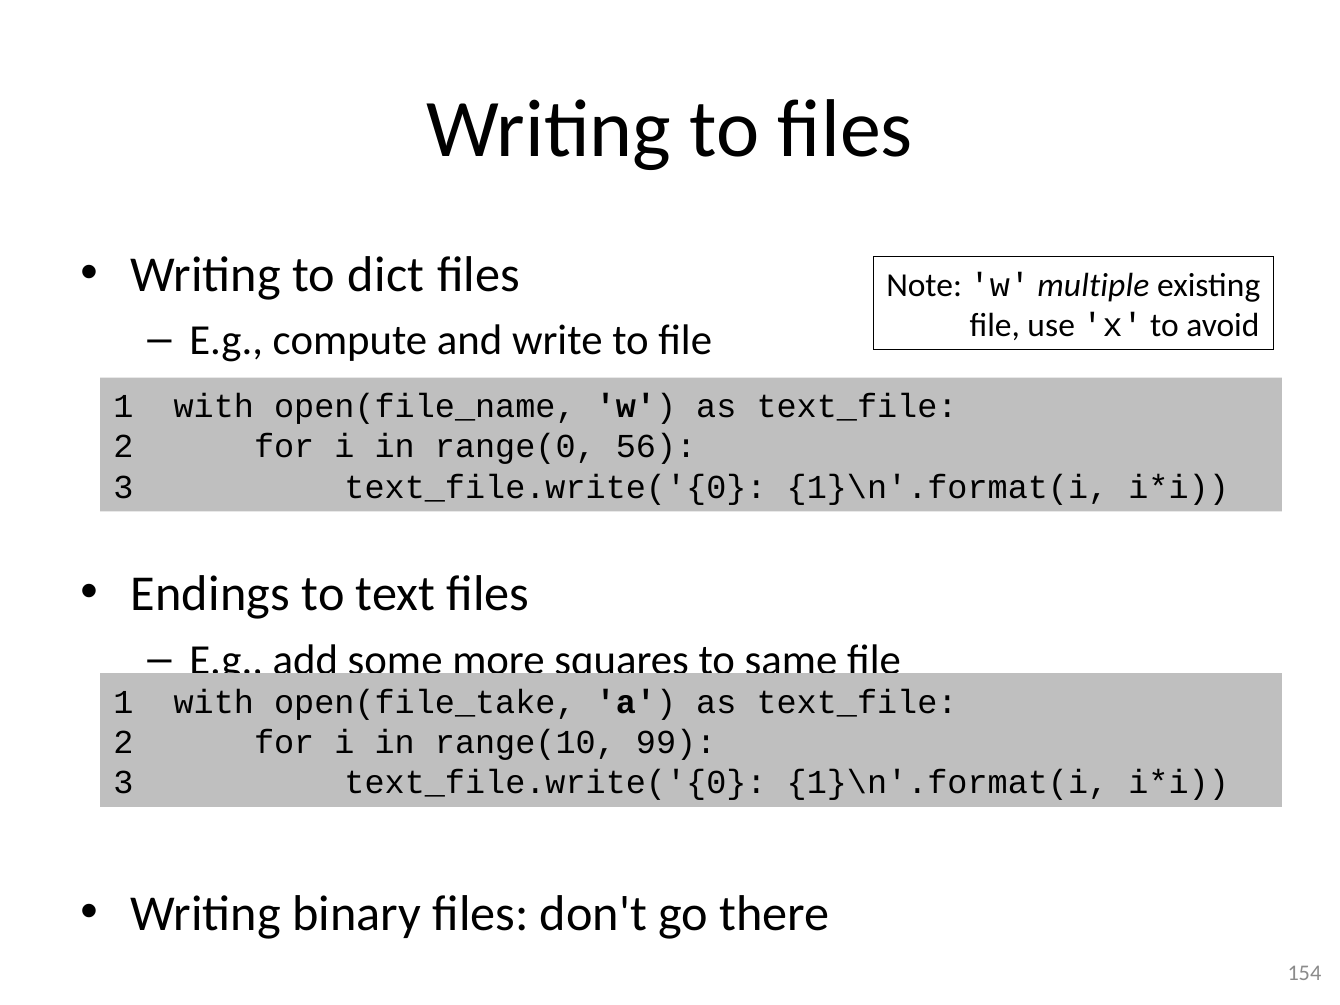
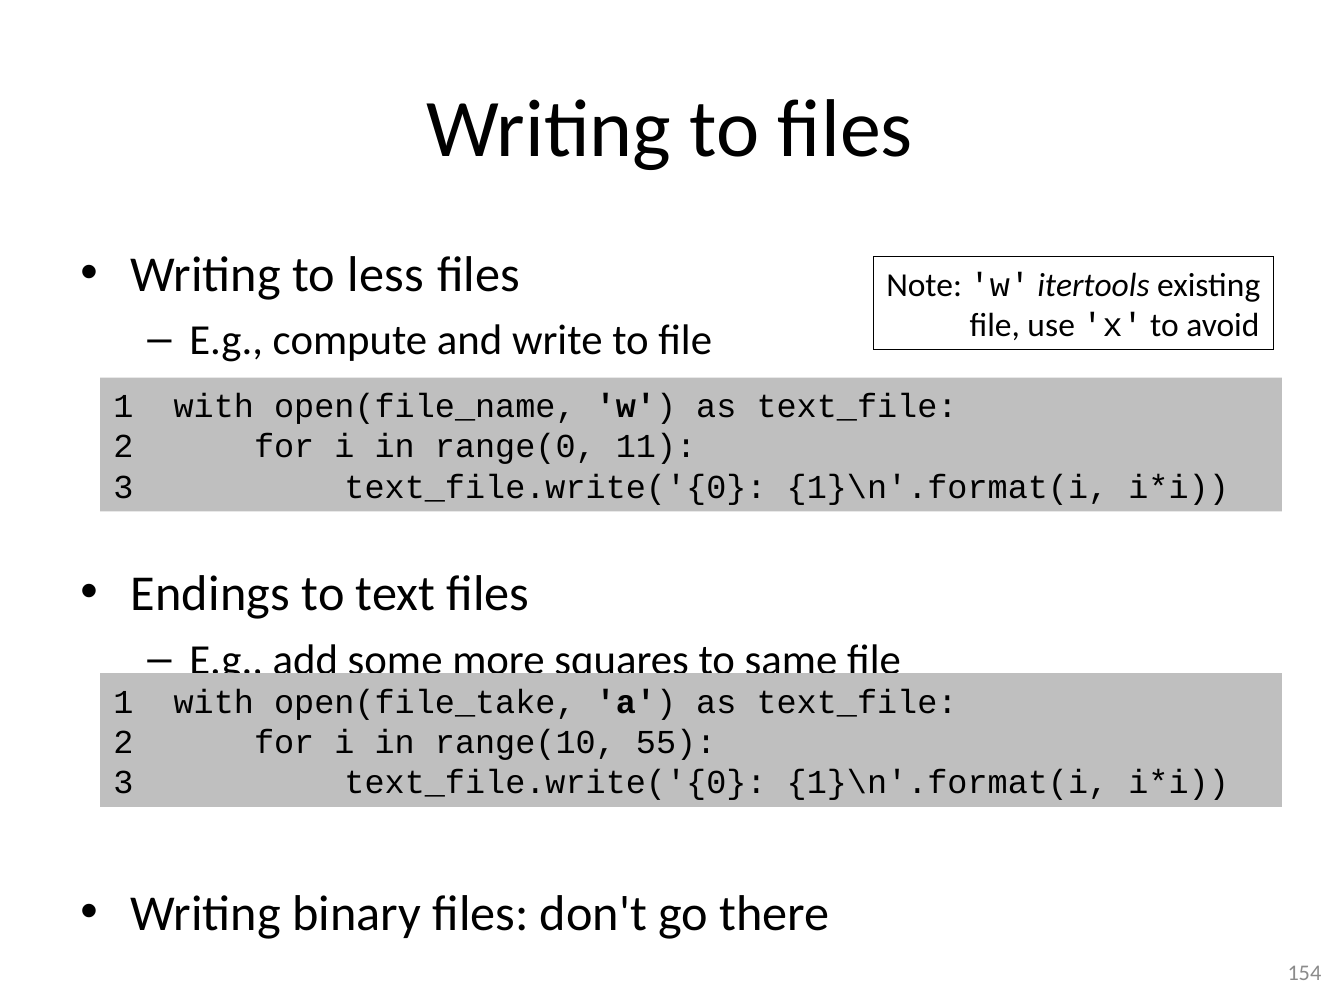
dict: dict -> less (386, 275)
multiple: multiple -> itertools (1093, 285)
56: 56 -> 11 (656, 447)
99: 99 -> 55 (676, 742)
